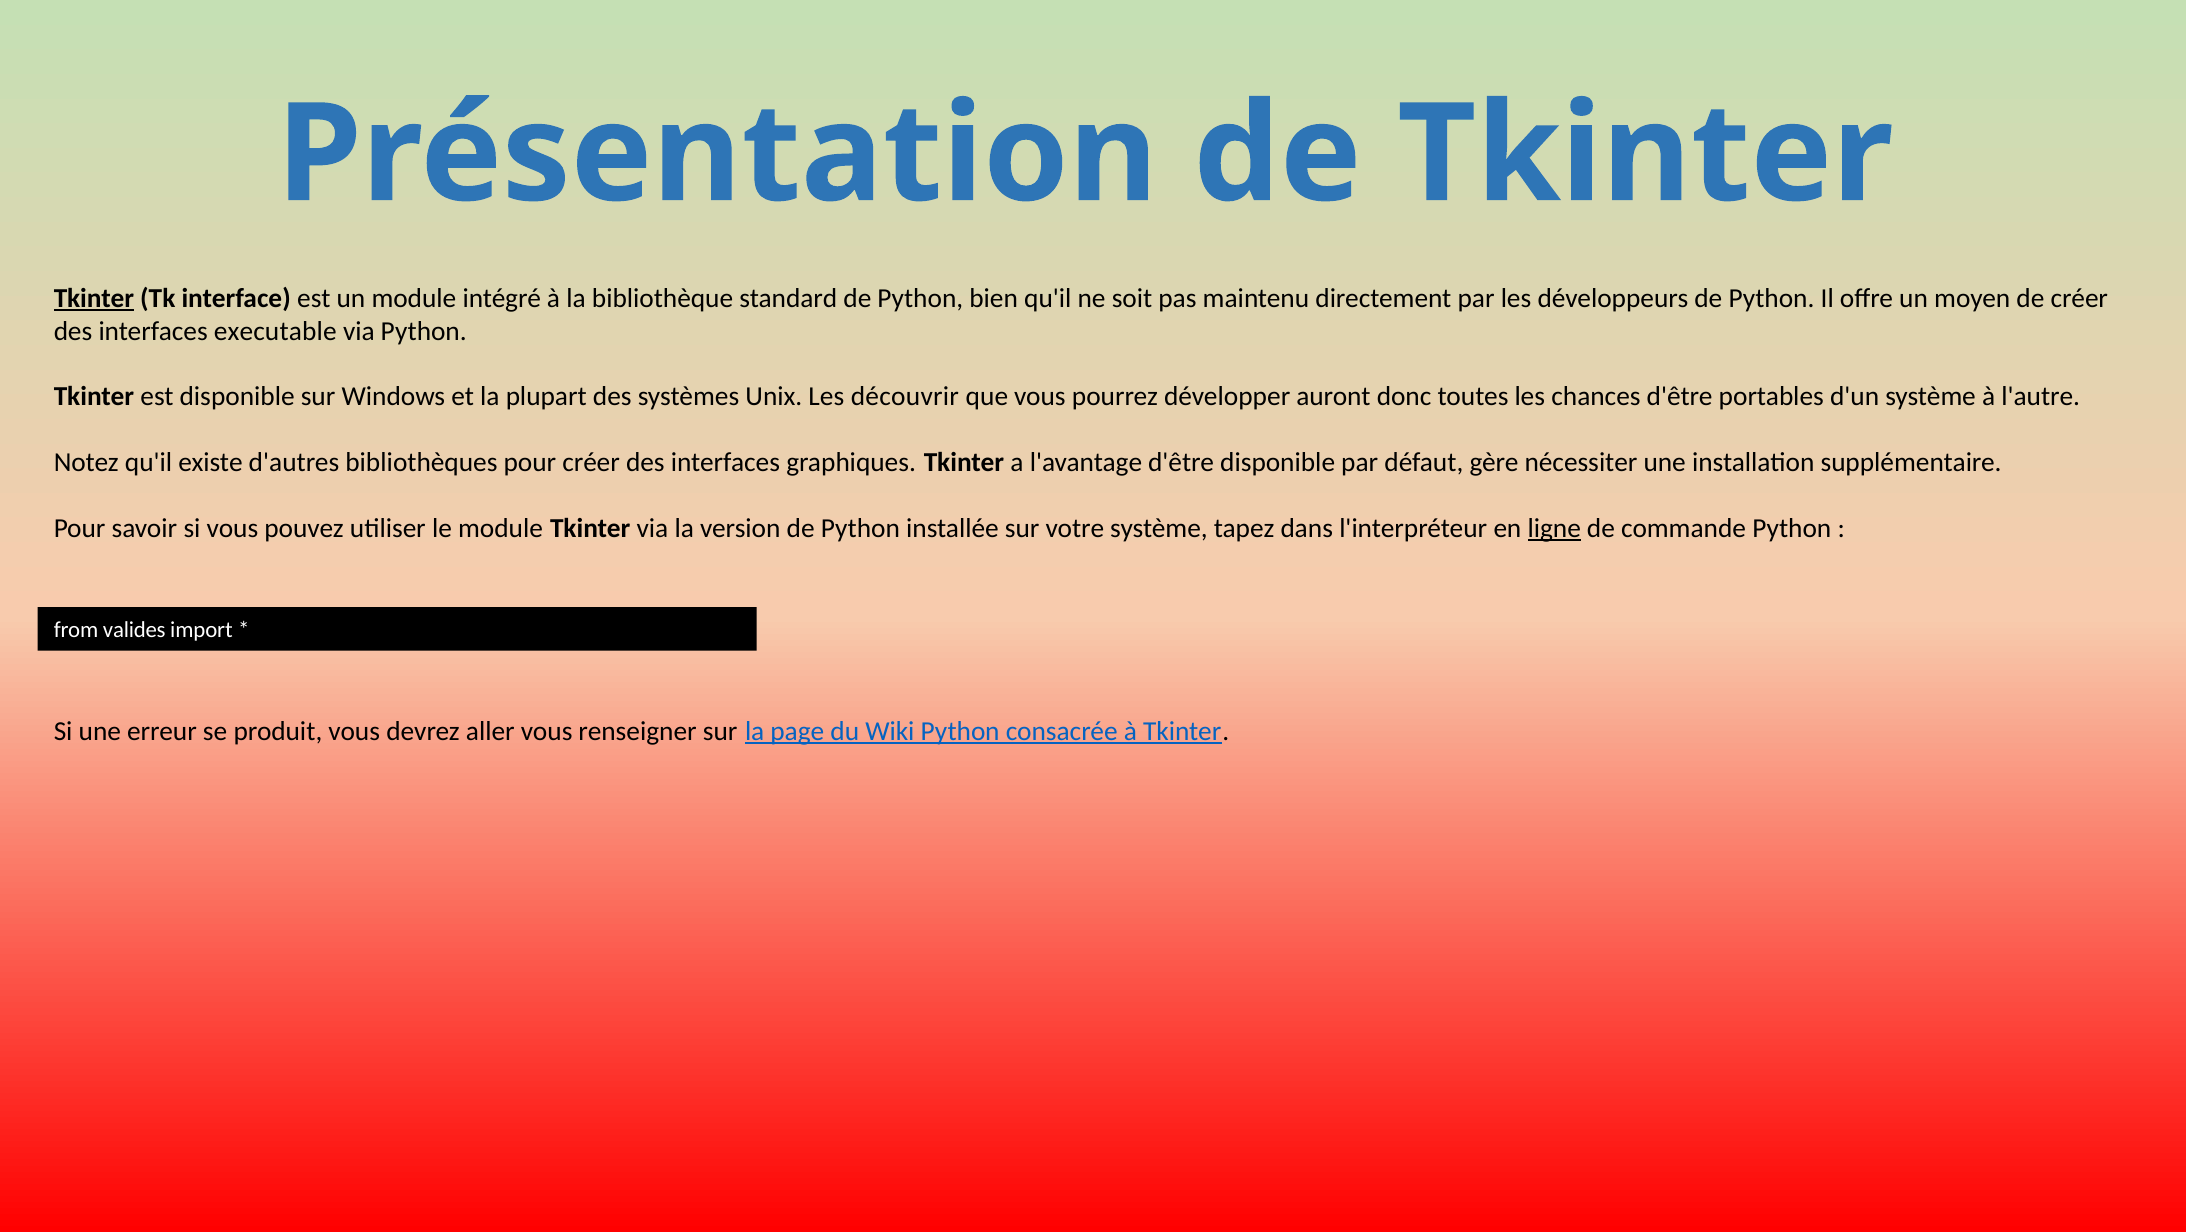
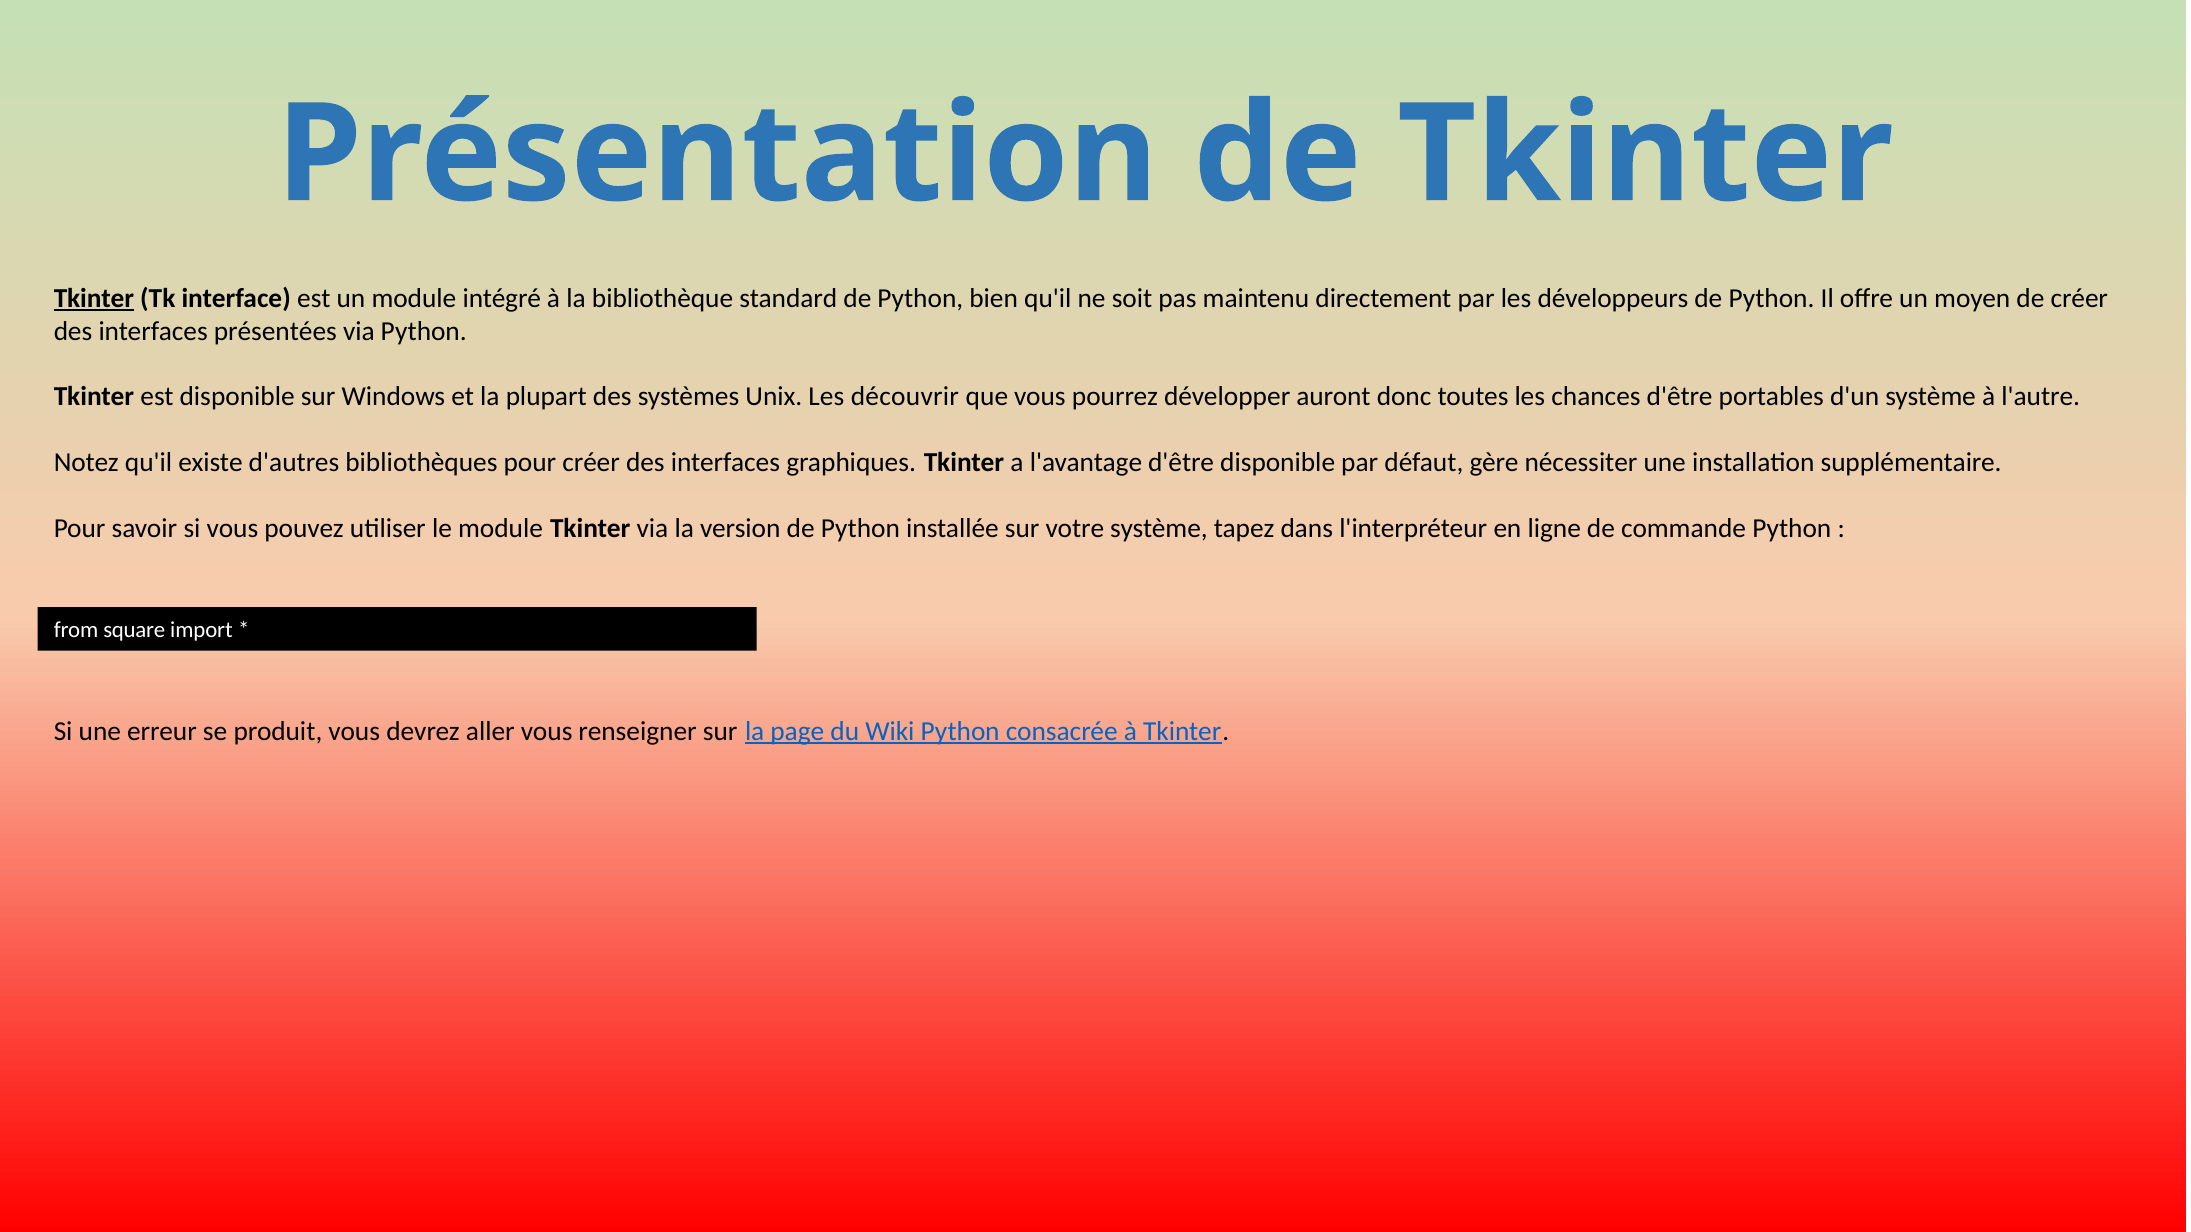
executable: executable -> présentées (275, 331)
ligne underline: present -> none (1554, 528)
valides: valides -> square (134, 631)
